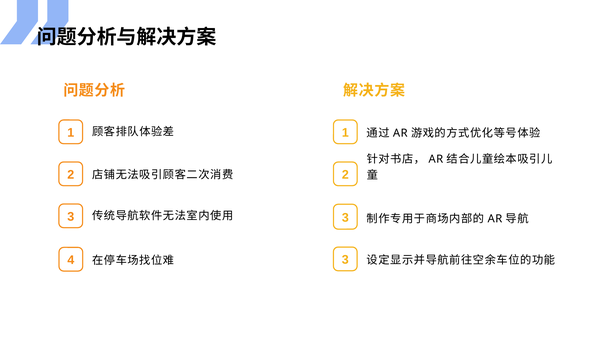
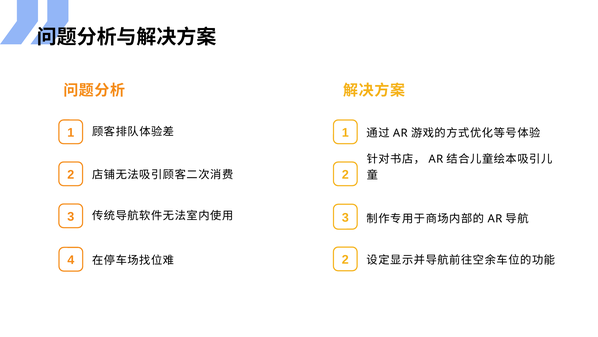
3: 3 -> 2 (345, 259)
